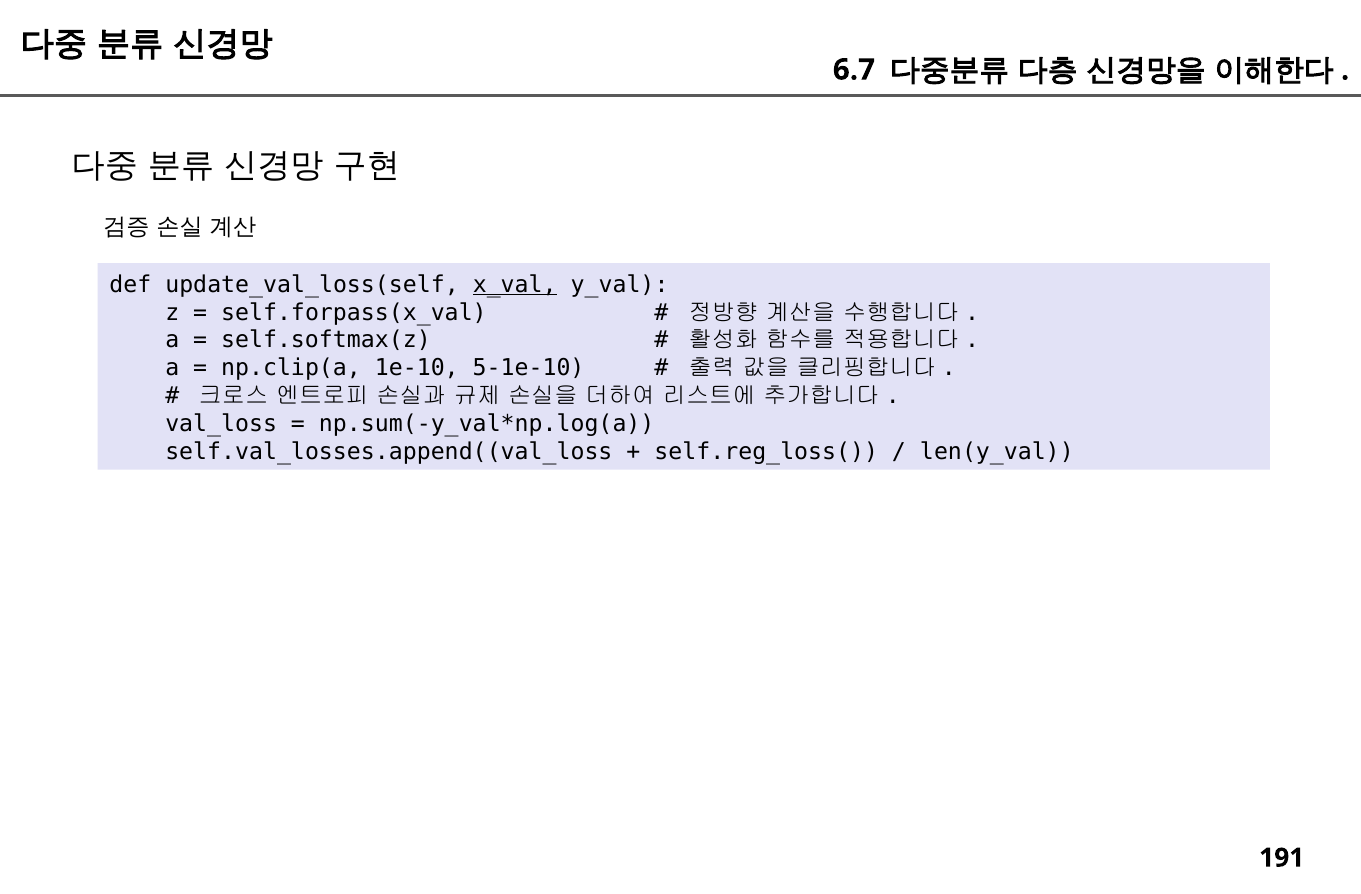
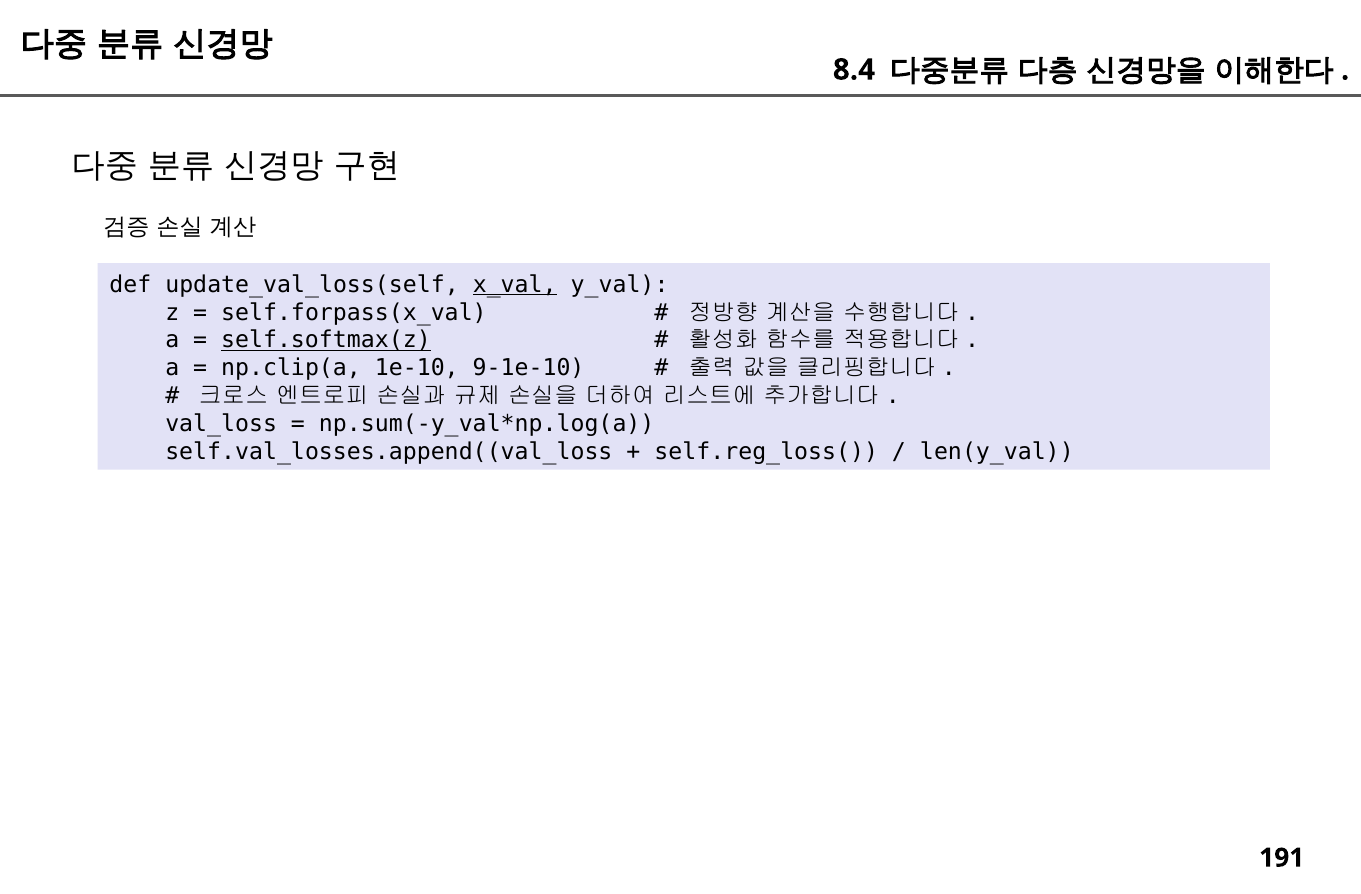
6.7: 6.7 -> 8.4 (854, 70)
self.softmax(z underline: none -> present (326, 340)
5-1e-10: 5-1e-10 -> 9-1e-10 (529, 368)
